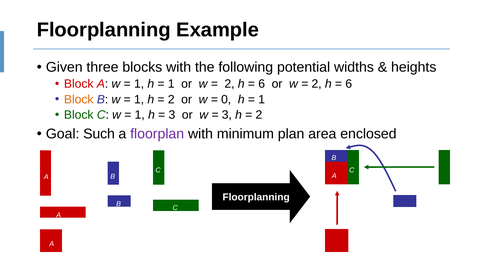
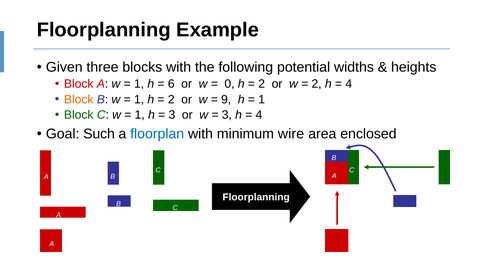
1: 1 -> 6 (171, 84)
2: 2 -> 0 (230, 84)
6: 6 -> 2 (262, 84)
6: 6 -> 4 (349, 84)
0: 0 -> 9 (226, 100)
2: 2 -> 4 (259, 115)
floorplan colour: purple -> blue (157, 134)
plan: plan -> wire (291, 134)
